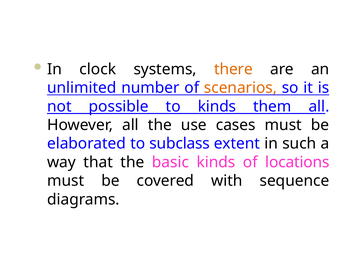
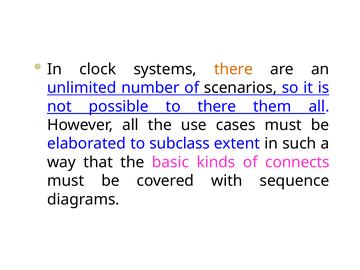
scenarios colour: orange -> black (240, 88)
to kinds: kinds -> there (217, 106)
locations: locations -> connects (297, 162)
